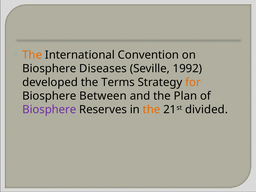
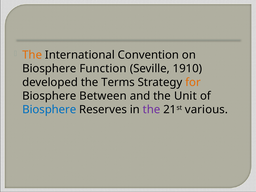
Diseases: Diseases -> Function (103, 69)
1992: 1992 -> 1910 (187, 69)
Plan: Plan -> Unit (185, 96)
Biosphere colour: purple -> blue (49, 110)
the colour: orange -> purple (152, 110)
divided: divided -> various (206, 110)
